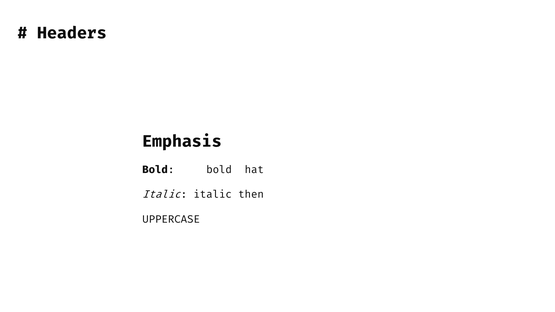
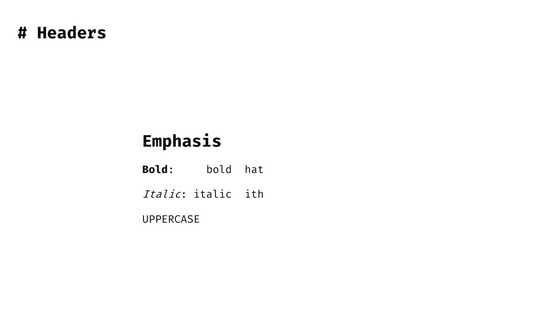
then: then -> with (251, 195)
